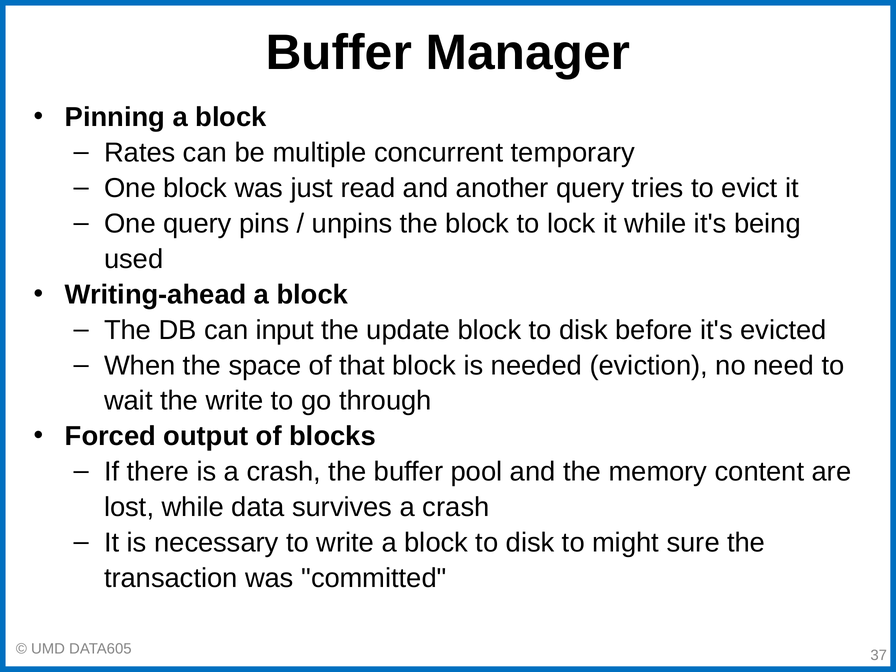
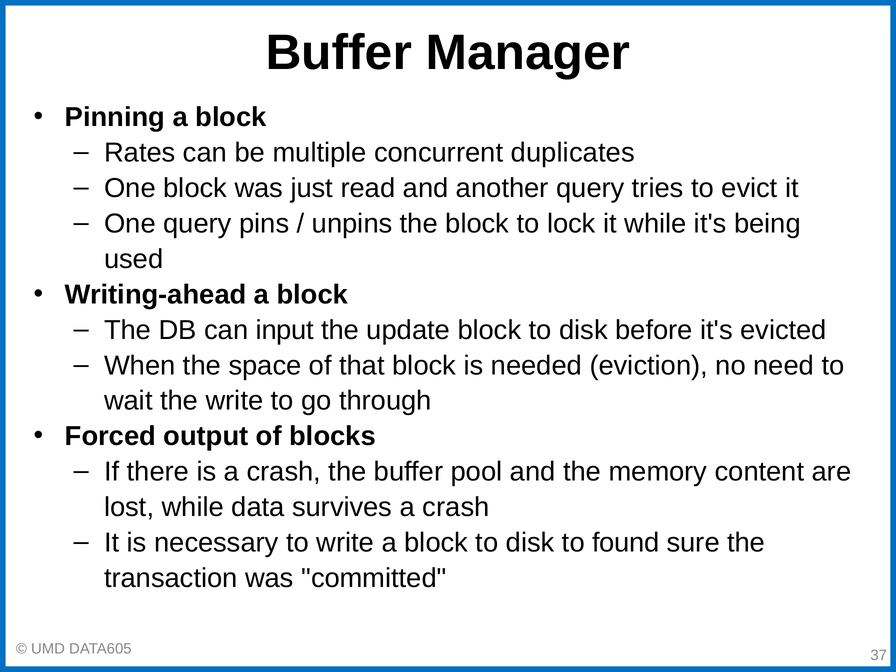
temporary: temporary -> duplicates (573, 153)
might: might -> found (626, 543)
